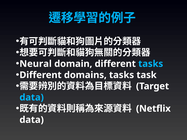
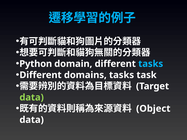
Neural: Neural -> Python (36, 64)
data colour: light blue -> light green (32, 98)
Netflix: Netflix -> Object (153, 109)
